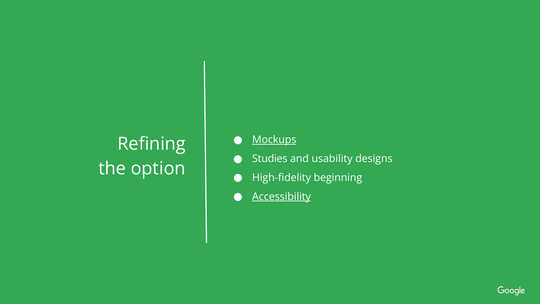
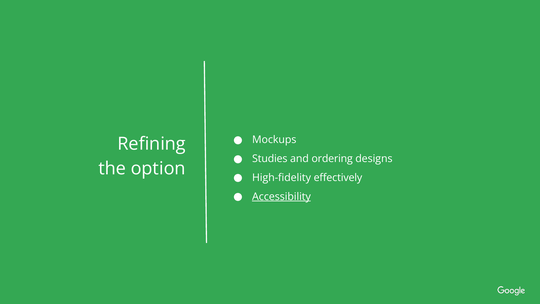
Mockups underline: present -> none (274, 140)
usability: usability -> ordering (332, 159)
beginning: beginning -> effectively (338, 177)
